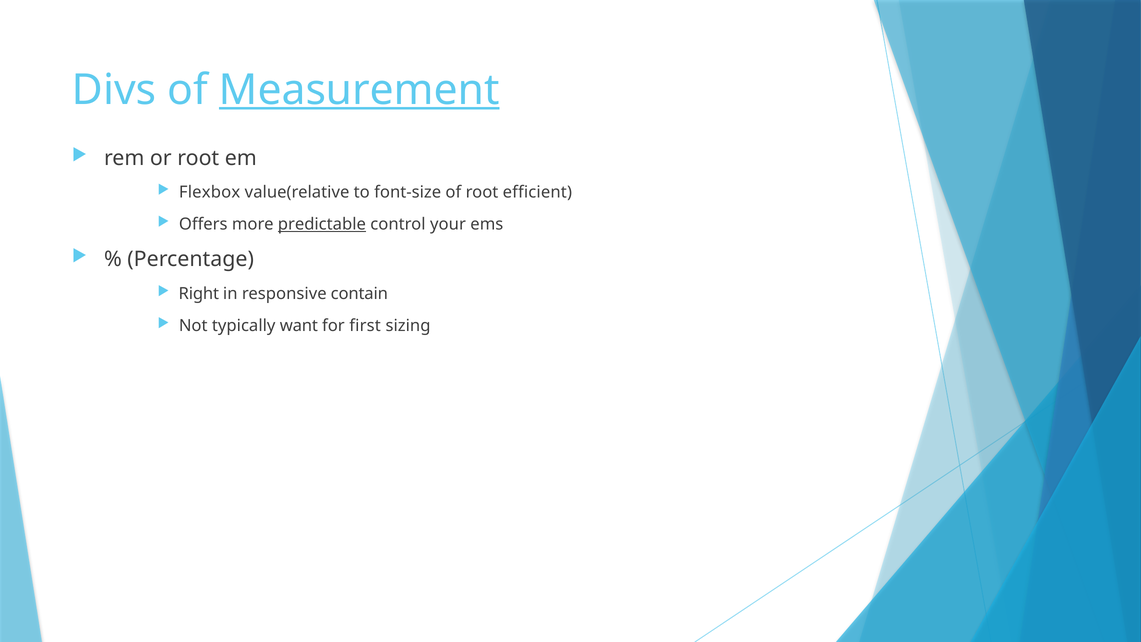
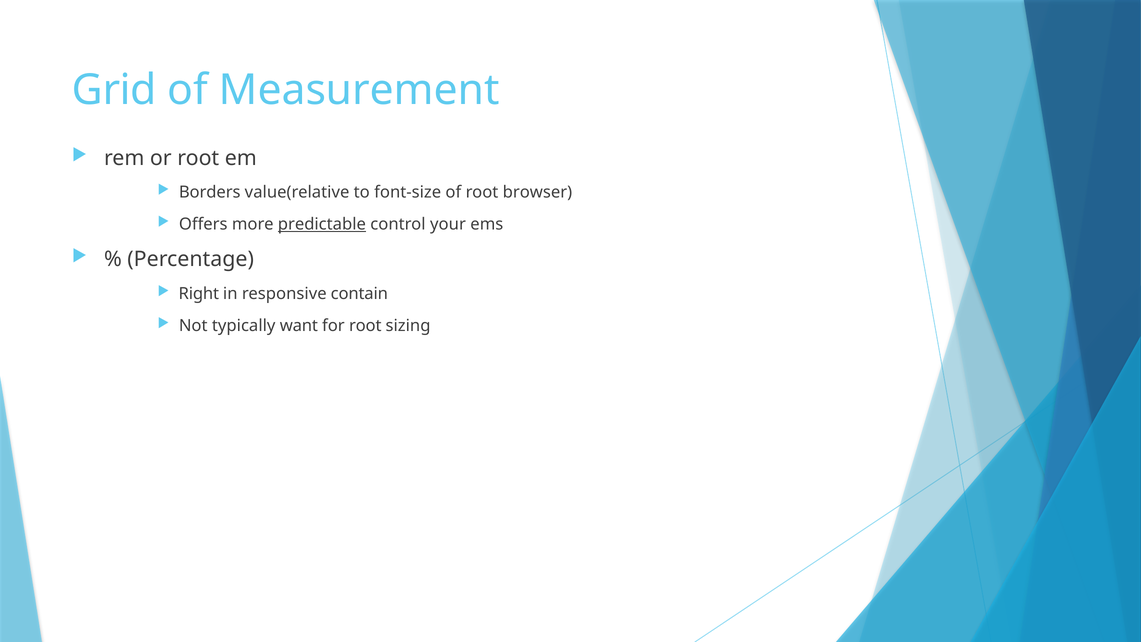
Divs: Divs -> Grid (114, 90)
Measurement underline: present -> none (359, 90)
Flexbox: Flexbox -> Borders (210, 192)
efficient: efficient -> browser (537, 192)
for first: first -> root (365, 325)
